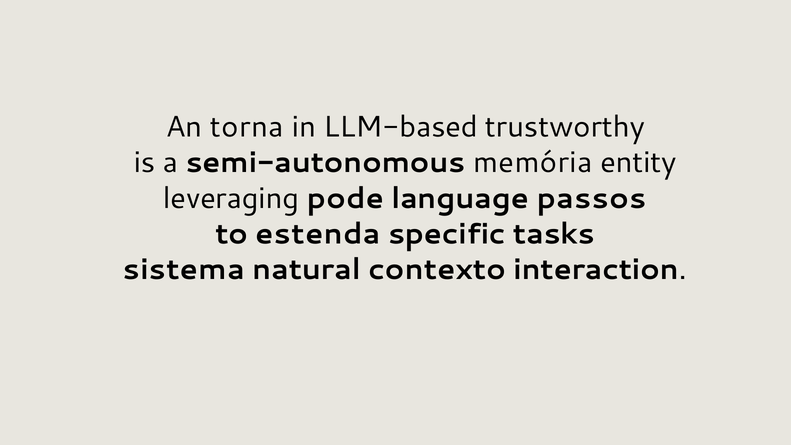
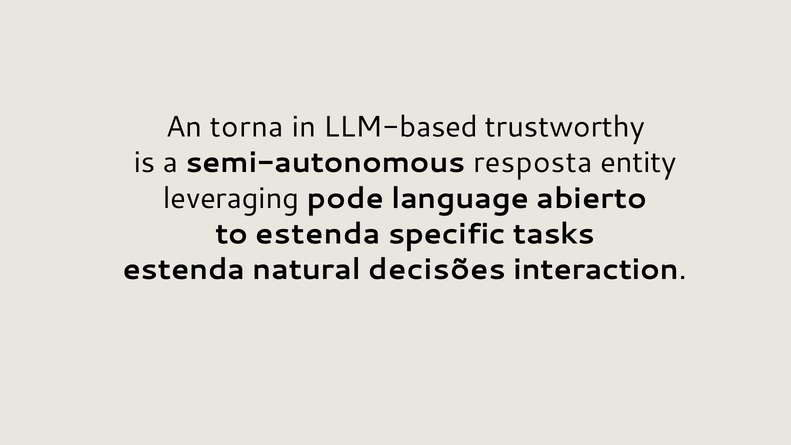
memória: memória -> resposta (533, 163)
passos: passos -> abierto (592, 198)
sistema: sistema -> estenda (184, 269)
contexto: contexto -> decisões (437, 269)
